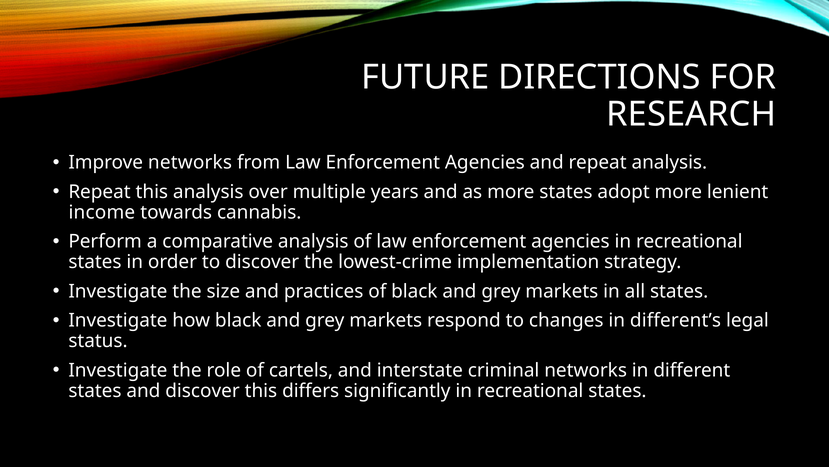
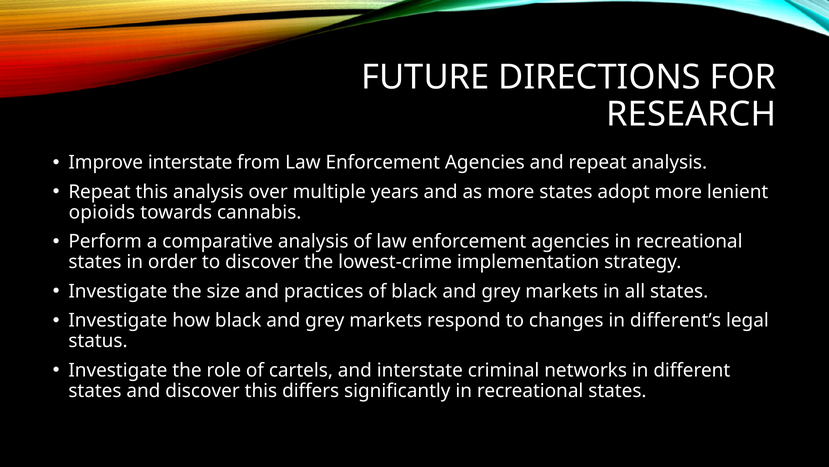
Improve networks: networks -> interstate (190, 162)
income: income -> opioids (102, 212)
